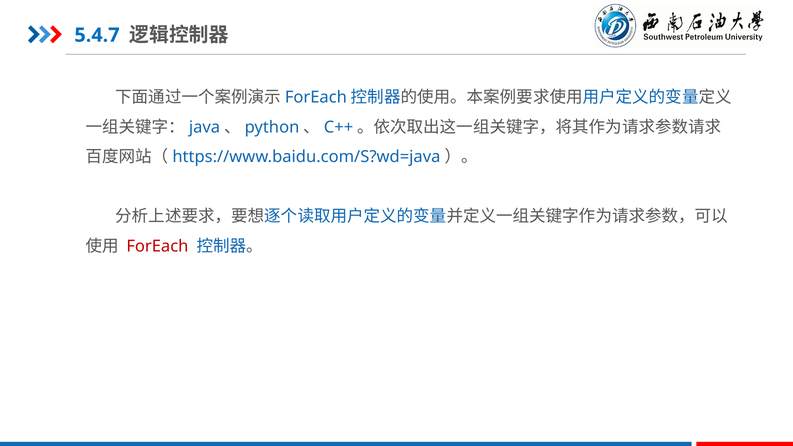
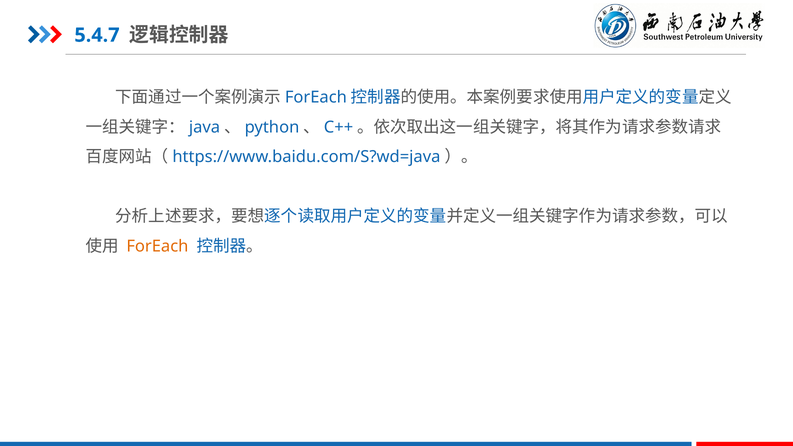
ForEach colour: red -> orange (157, 246)
